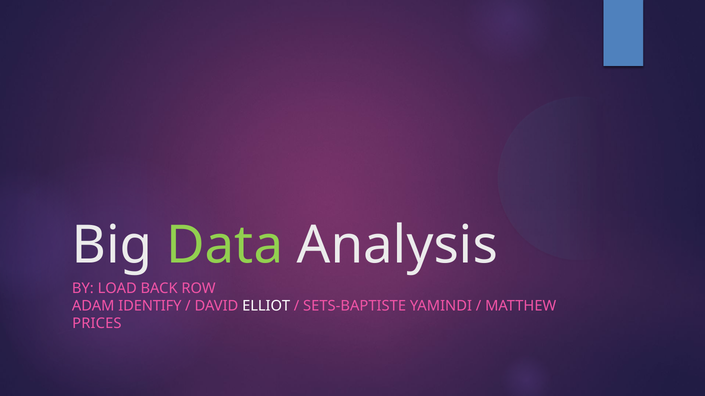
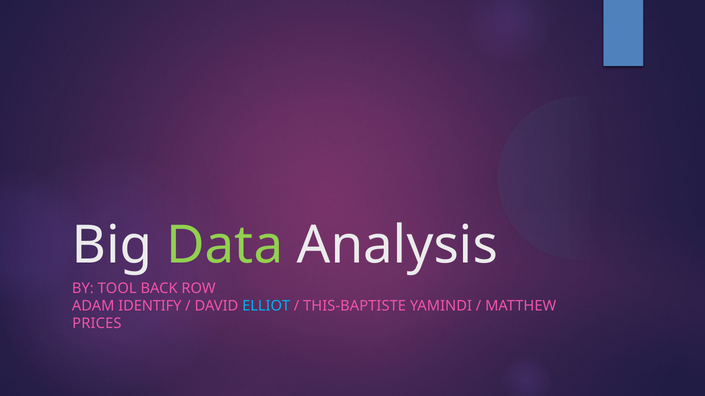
LOAD: LOAD -> TOOL (117, 289)
ELLIOT colour: white -> light blue (266, 306)
SETS-BAPTISTE: SETS-BAPTISTE -> THIS-BAPTISTE (355, 306)
